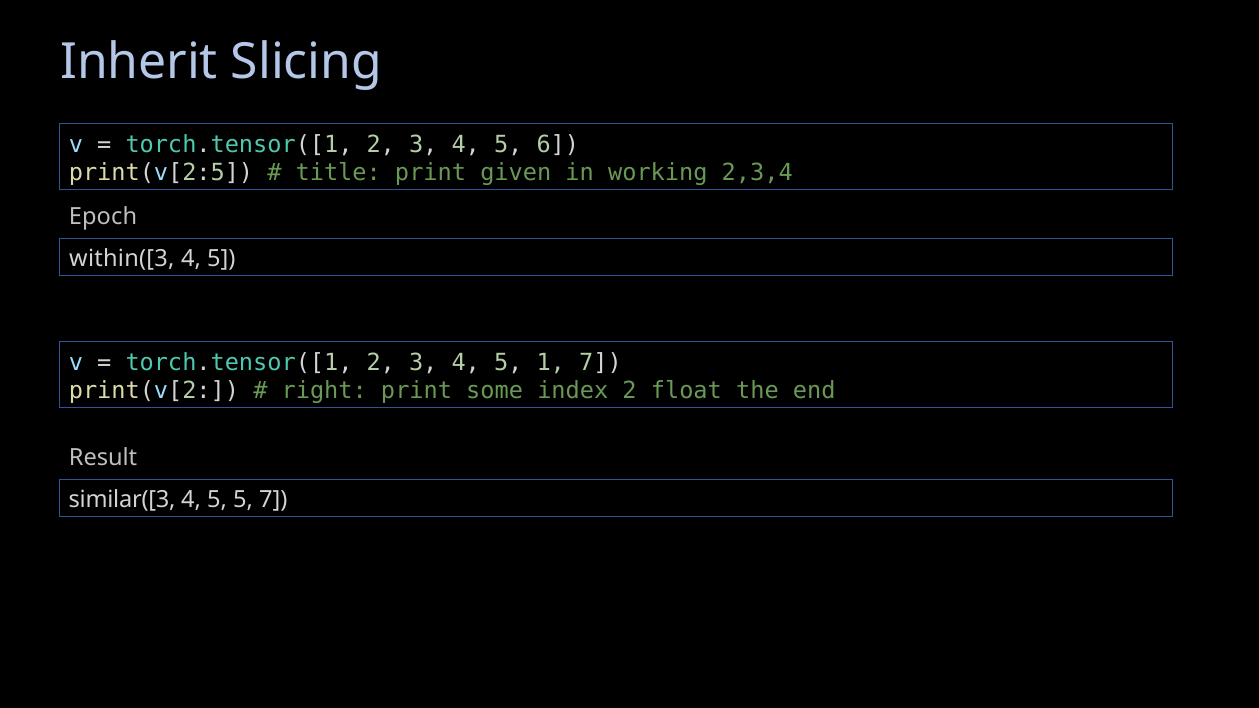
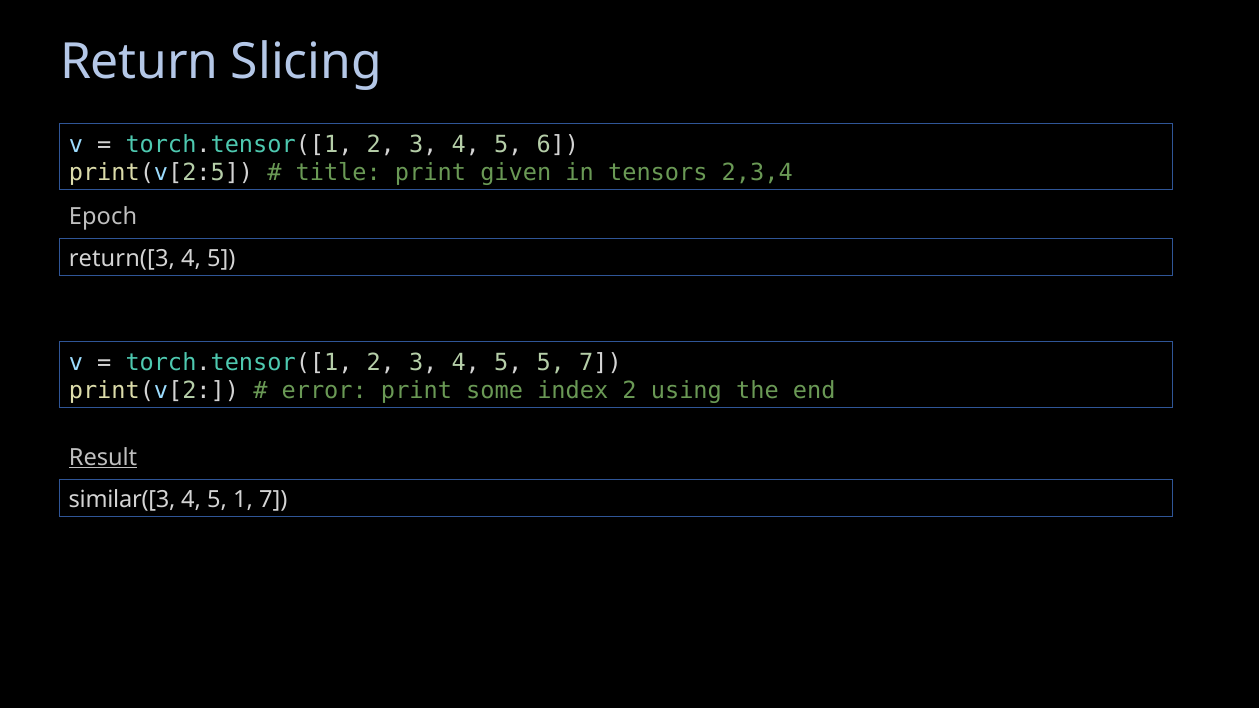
Inherit: Inherit -> Return (139, 62)
working: working -> tensors (658, 173)
within([3: within([3 -> return([3 (122, 259)
5 1: 1 -> 5 (551, 362)
right: right -> error (324, 391)
float: float -> using (686, 391)
Result underline: none -> present (103, 458)
5 5: 5 -> 1 (243, 500)
